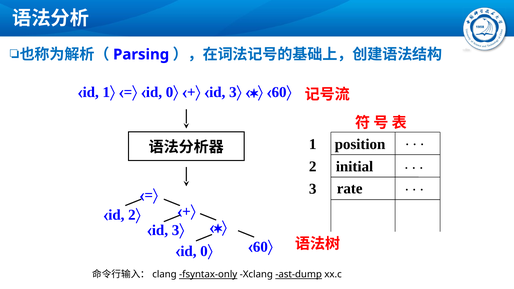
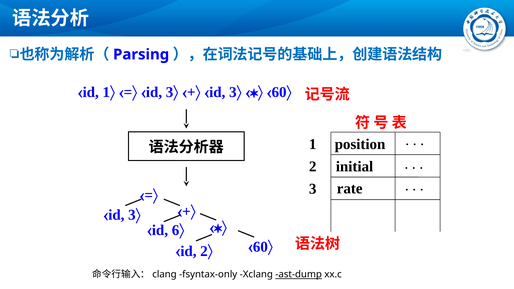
0: 0 -> 3 (170, 92)
2: 2 -> 3 (132, 215)
3: 3 -> 6 (176, 230)
0: 0 -> 2 (204, 251)
fsyntax-only underline: present -> none (208, 275)
